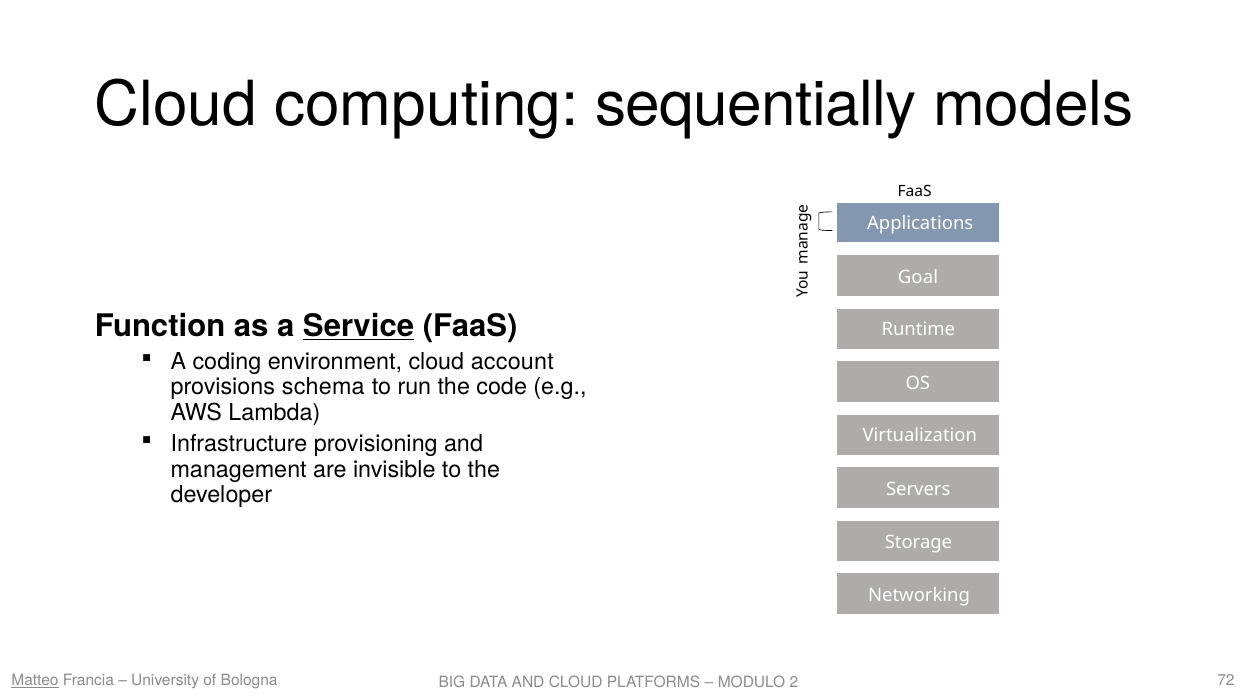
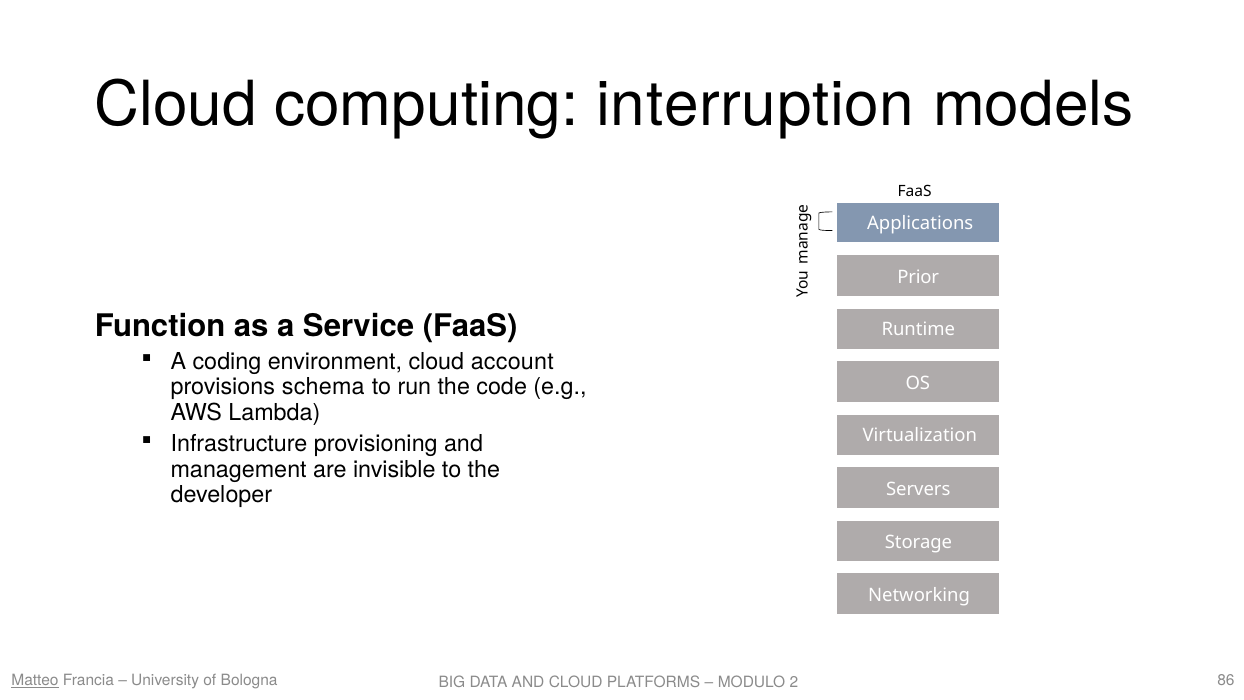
sequentially: sequentially -> interruption (755, 104)
Goal: Goal -> Prior (918, 277)
Service underline: present -> none (359, 326)
72: 72 -> 86 (1226, 680)
